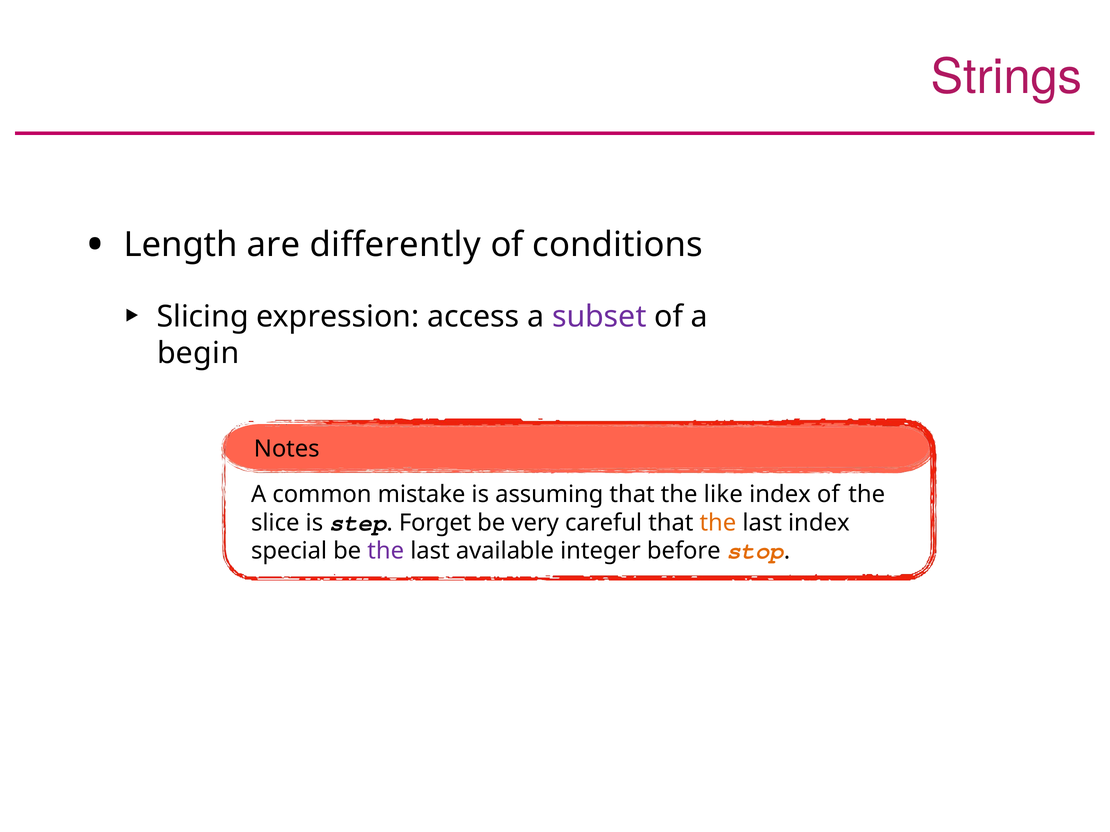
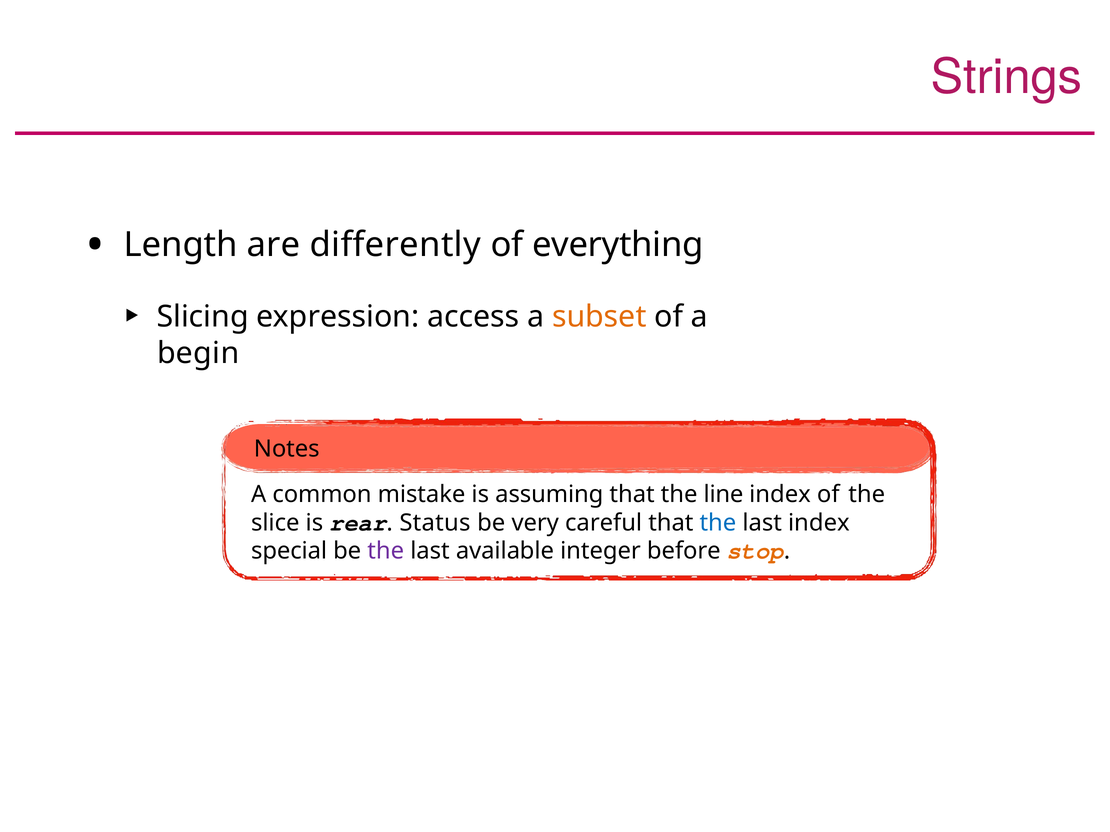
conditions: conditions -> everything (618, 245)
subset colour: purple -> orange (599, 317)
like: like -> line (723, 495)
step: step -> rear (358, 523)
Forget: Forget -> Status (435, 523)
the colour: orange -> blue (718, 523)
